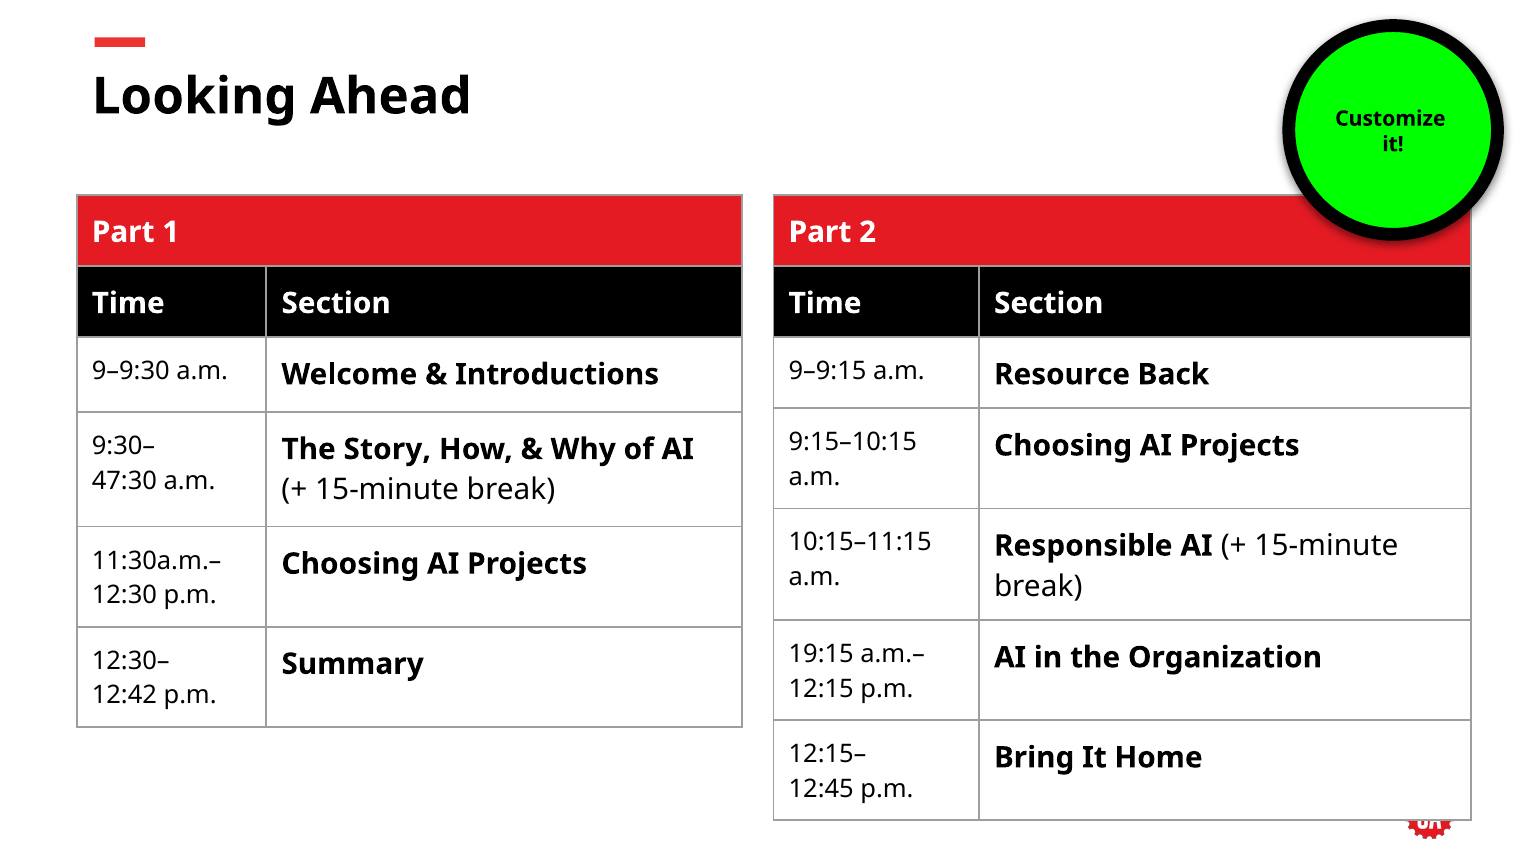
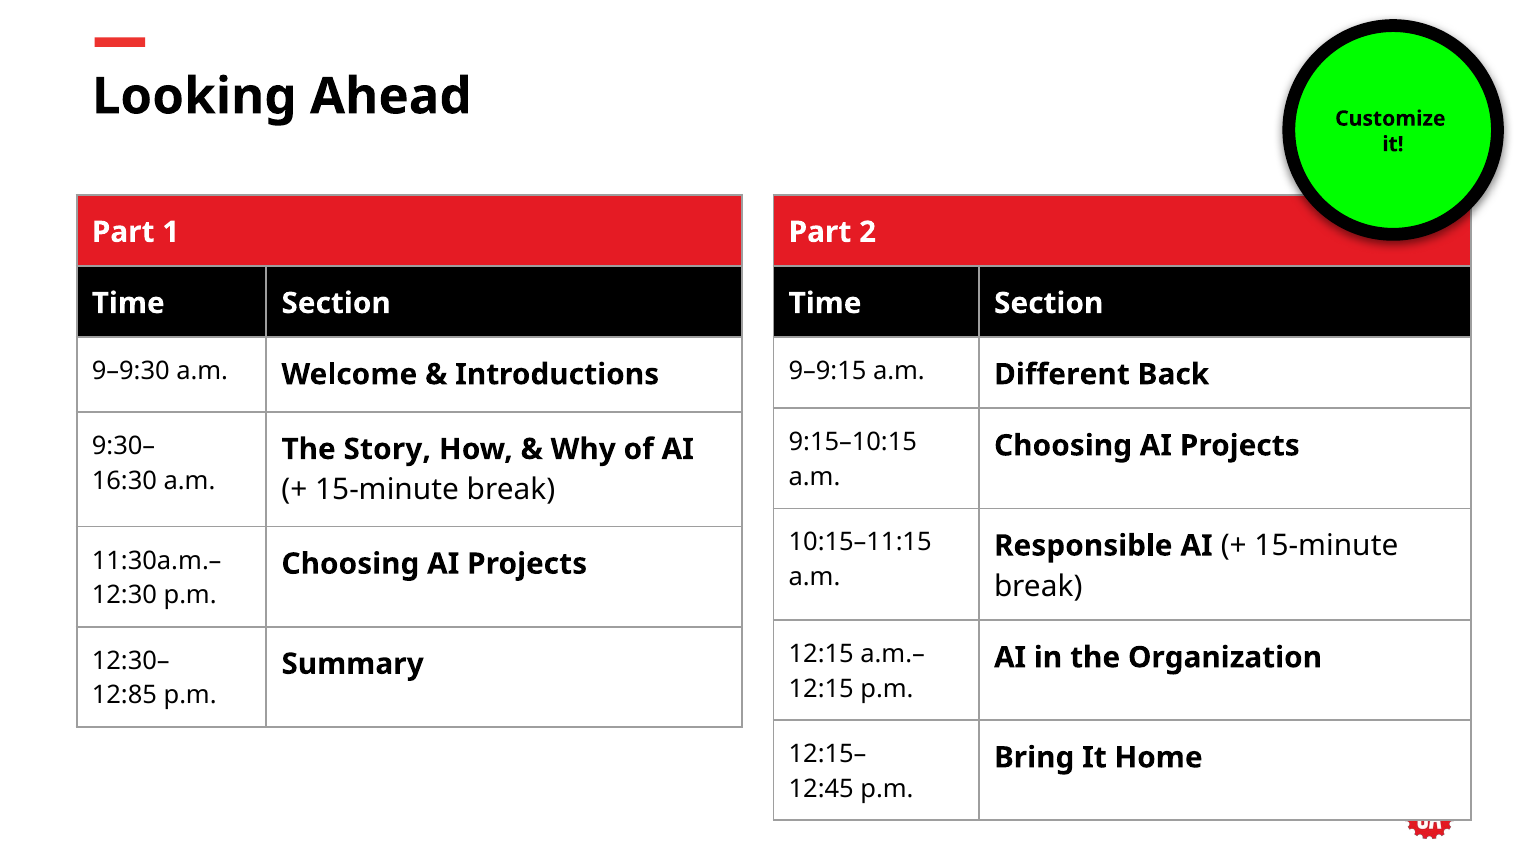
Resource: Resource -> Different (1062, 374)
47:30: 47:30 -> 16:30 (124, 481)
19:15: 19:15 -> 12:15 (821, 654)
12:42: 12:42 -> 12:85 (124, 695)
